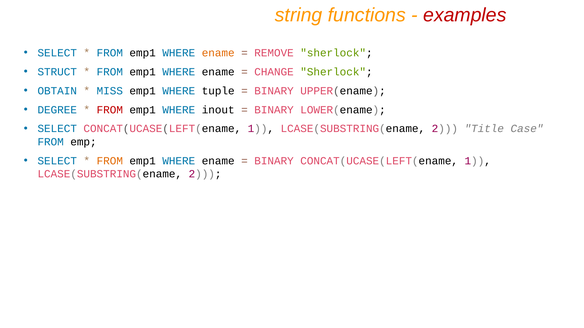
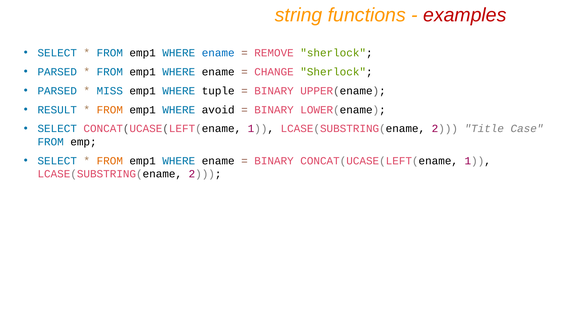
ename colour: orange -> blue (218, 53)
STRUCT: STRUCT -> PARSED (57, 72)
OBTAIN: OBTAIN -> PARSED (57, 91)
DEGREE: DEGREE -> RESULT (57, 110)
FROM colour: red -> orange (110, 110)
inout: inout -> avoid (218, 110)
